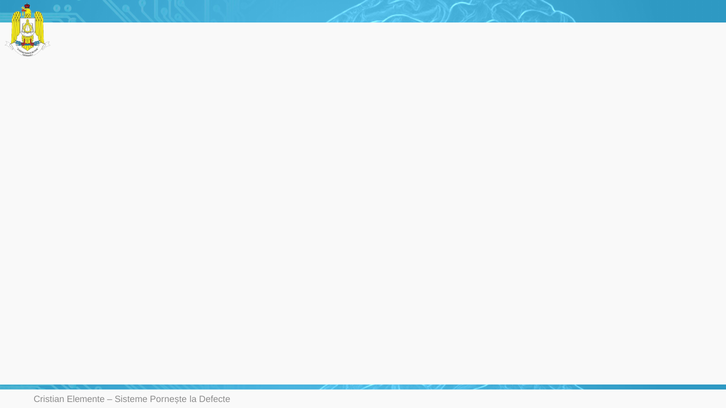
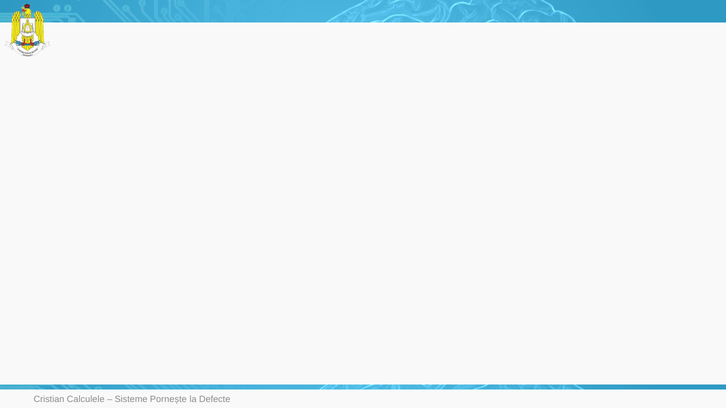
Elemente: Elemente -> Calculele (86, 400)
